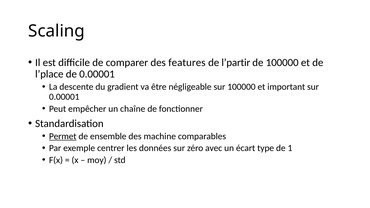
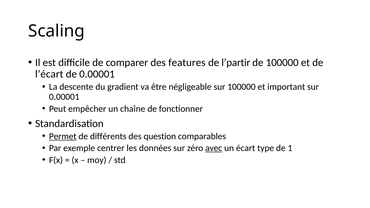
l’place: l’place -> l’écart (49, 74)
ensemble: ensemble -> différents (108, 136)
machine: machine -> question (160, 136)
avec underline: none -> present (214, 148)
